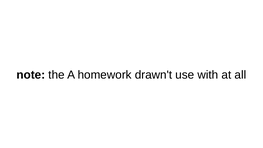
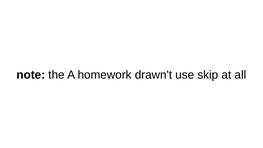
with: with -> skip (208, 75)
